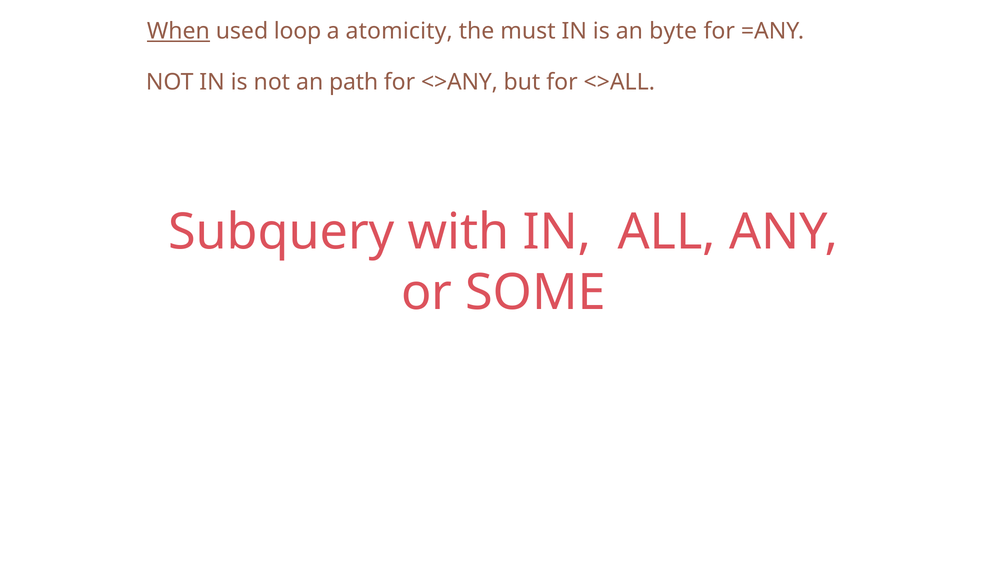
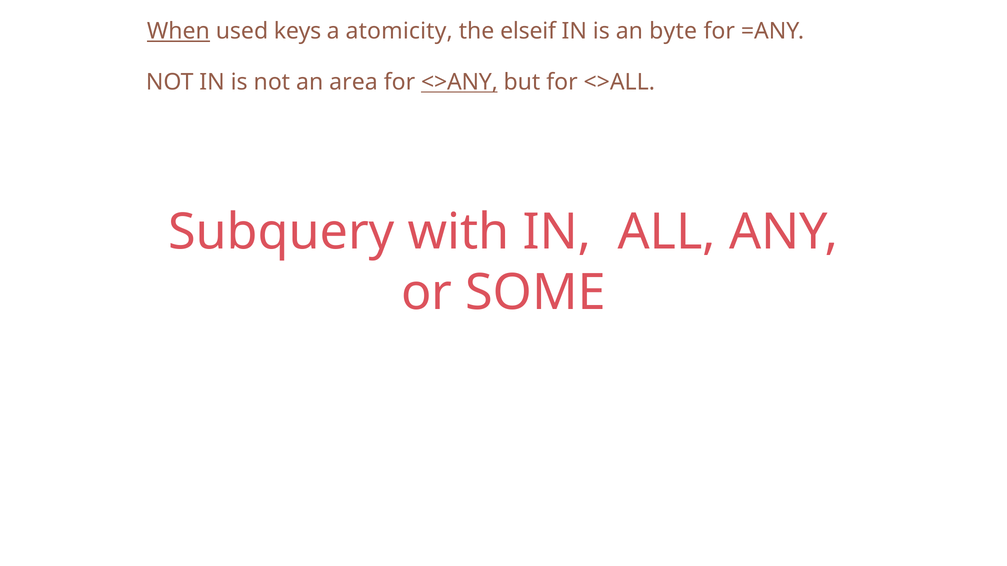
loop: loop -> keys (298, 31)
must: must -> elseif (528, 31)
path: path -> area (353, 82)
<>ANY underline: none -> present (459, 82)
